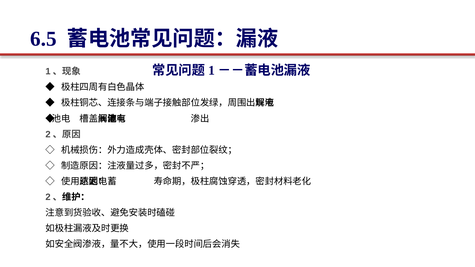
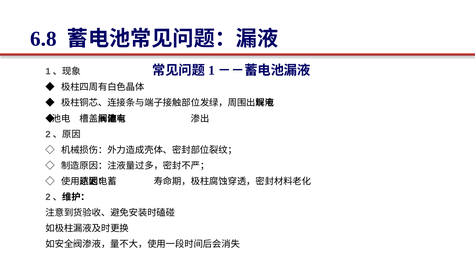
6.5: 6.5 -> 6.8 (43, 39)
